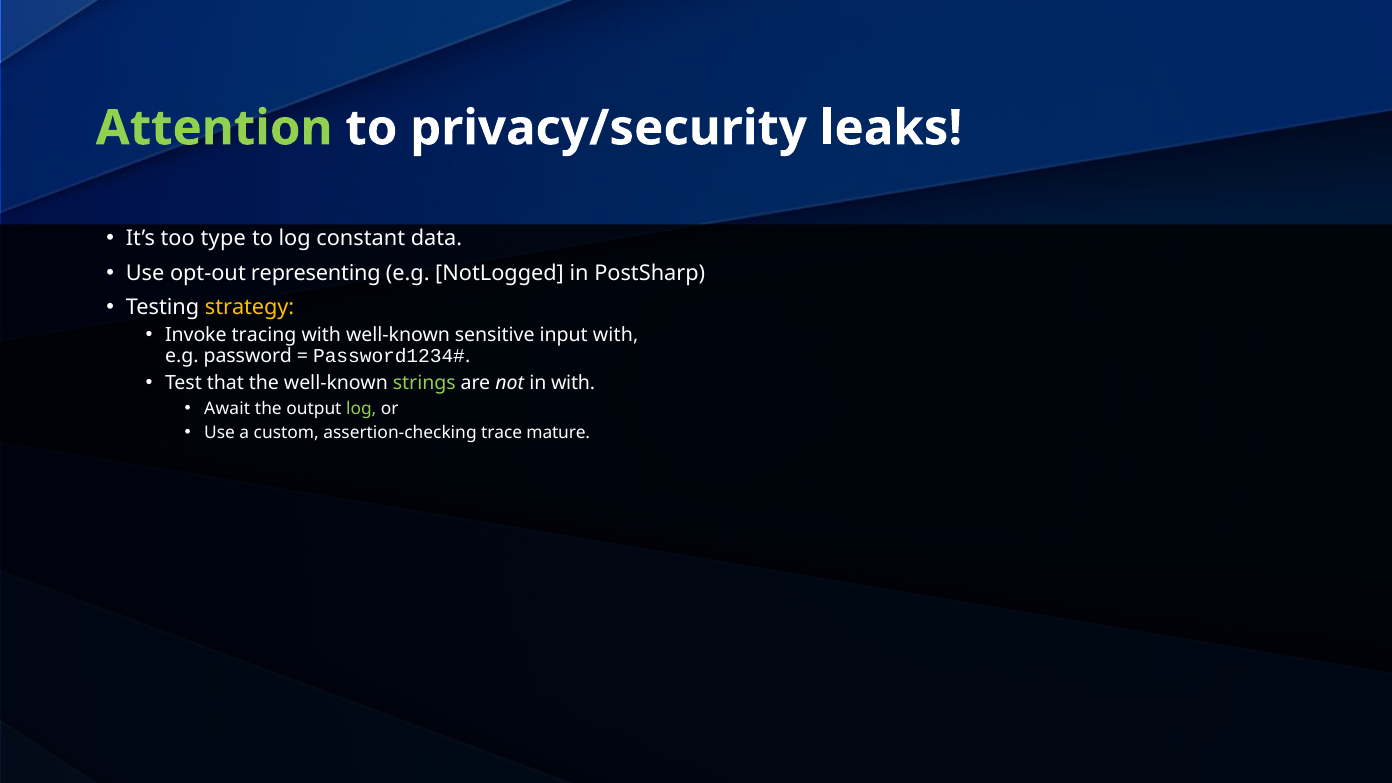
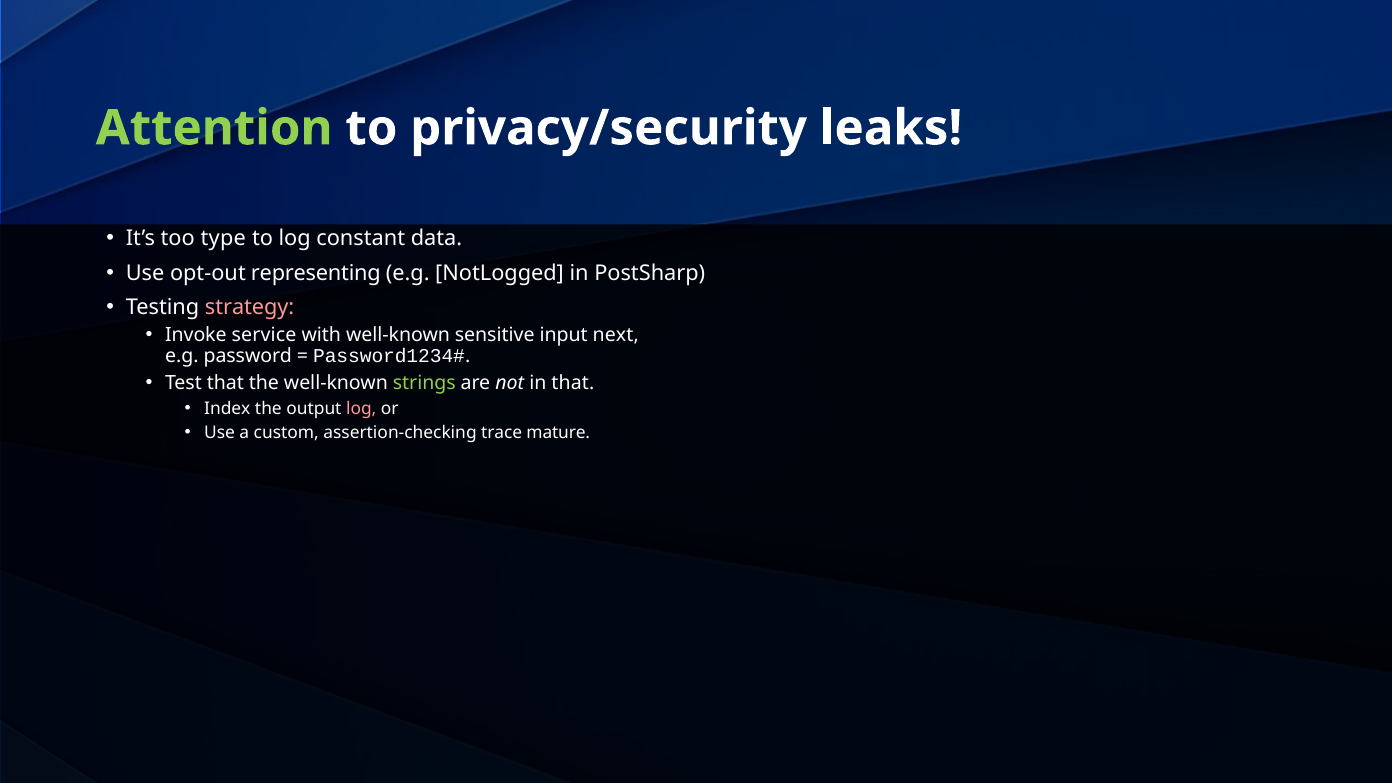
strategy colour: yellow -> pink (250, 308)
tracing: tracing -> service (264, 335)
input with: with -> next (616, 335)
in with: with -> that (573, 383)
Await: Await -> Index (227, 408)
log colour: light green -> pink (361, 408)
